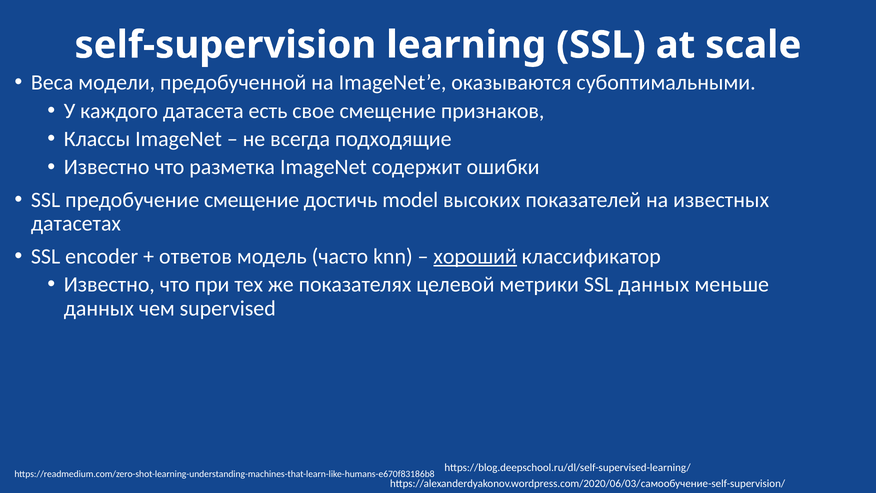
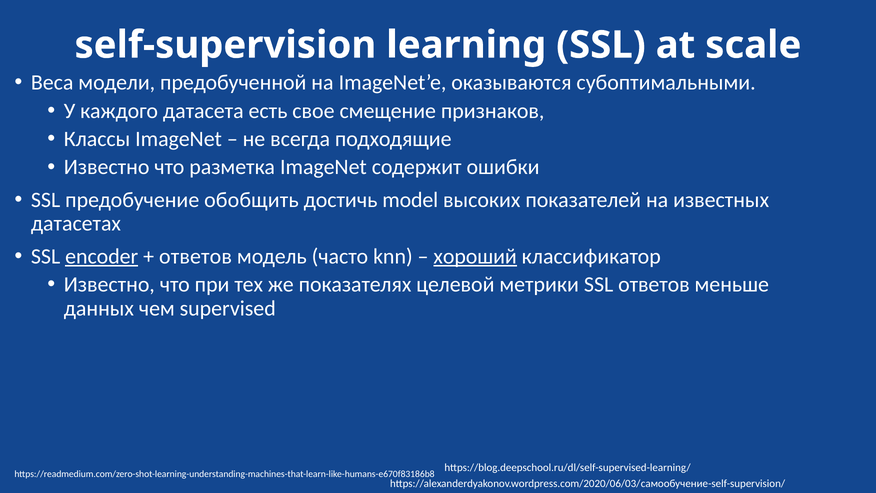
предобучение смещение: смещение -> обобщить (251, 200)
encoder underline: none -> present (102, 256)
SSL данных: данных -> ответов (654, 284)
